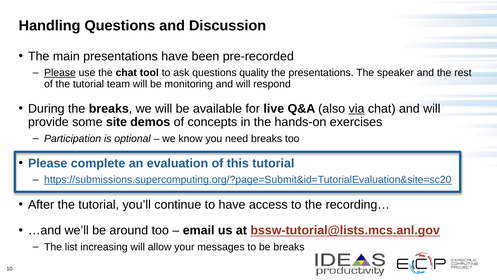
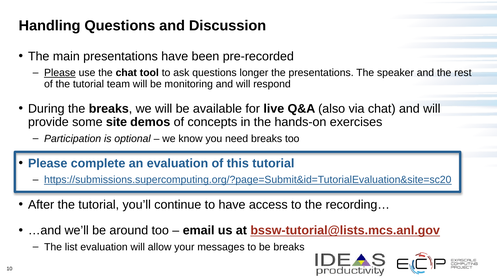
quality: quality -> longer (254, 73)
via underline: present -> none (357, 109)
list increasing: increasing -> evaluation (104, 247)
